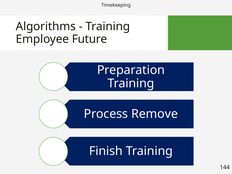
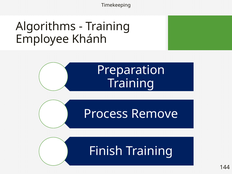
Future: Future -> Khánh (89, 39)
